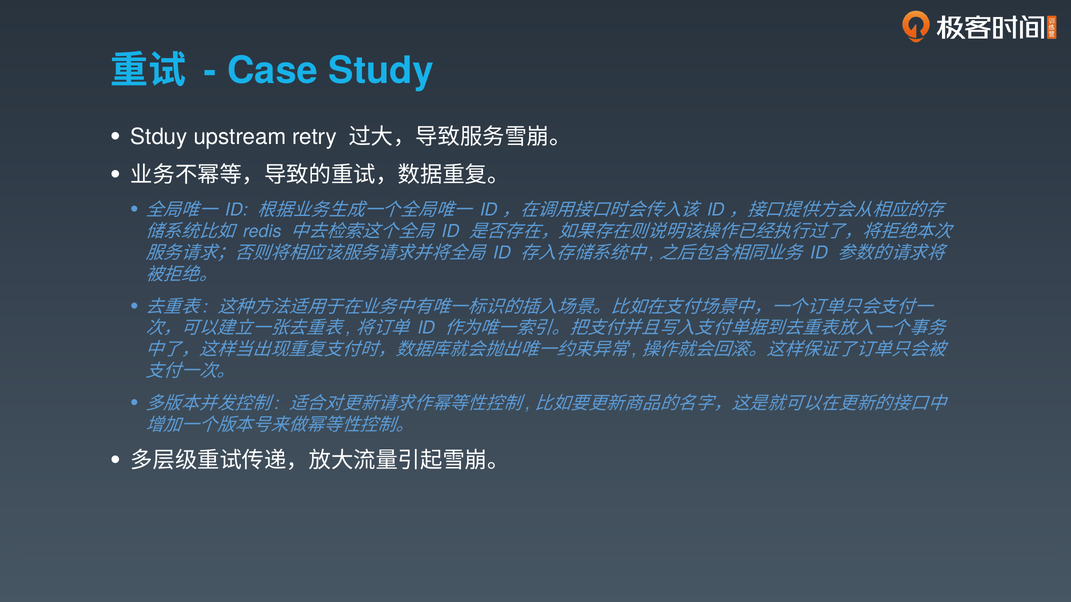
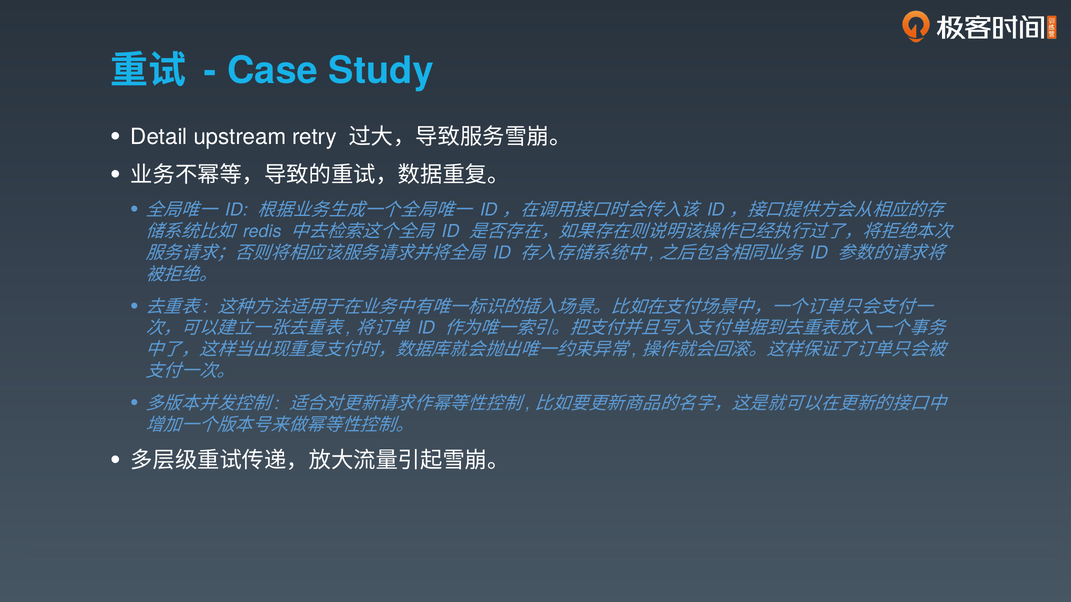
Stduy: Stduy -> Detail (159, 137)
